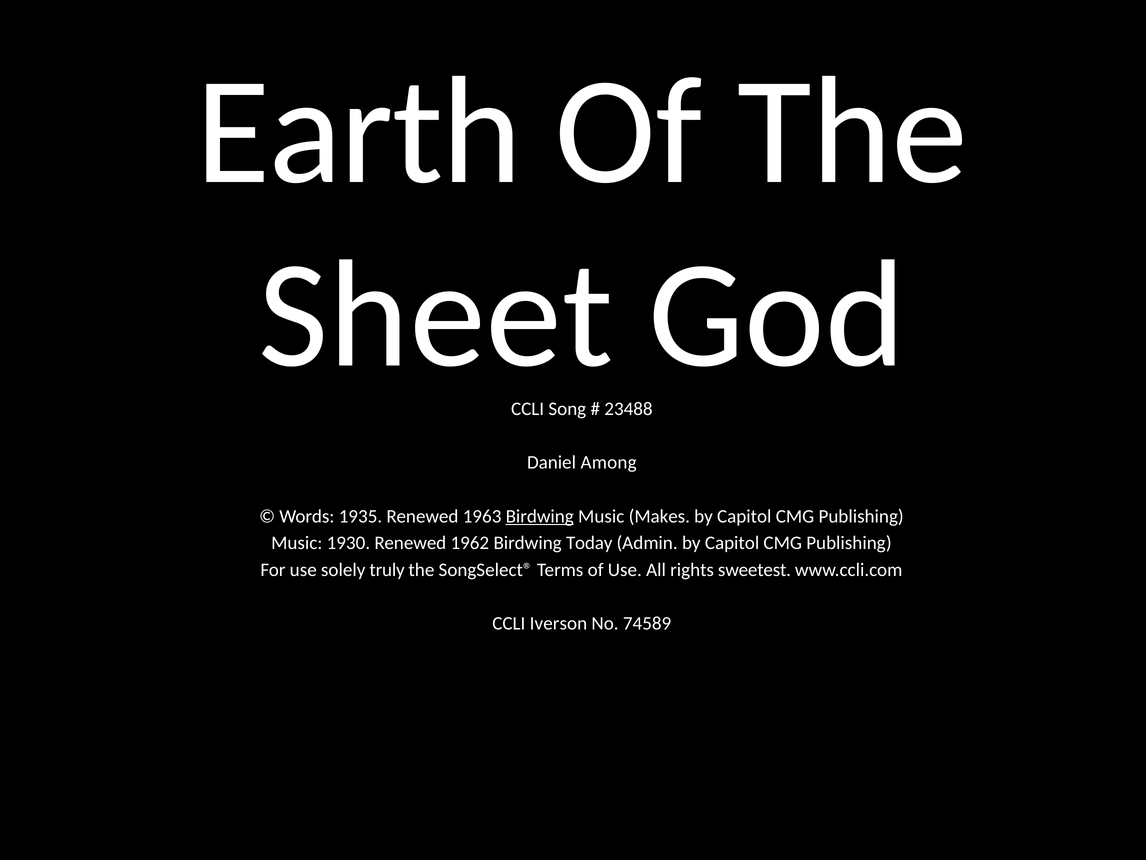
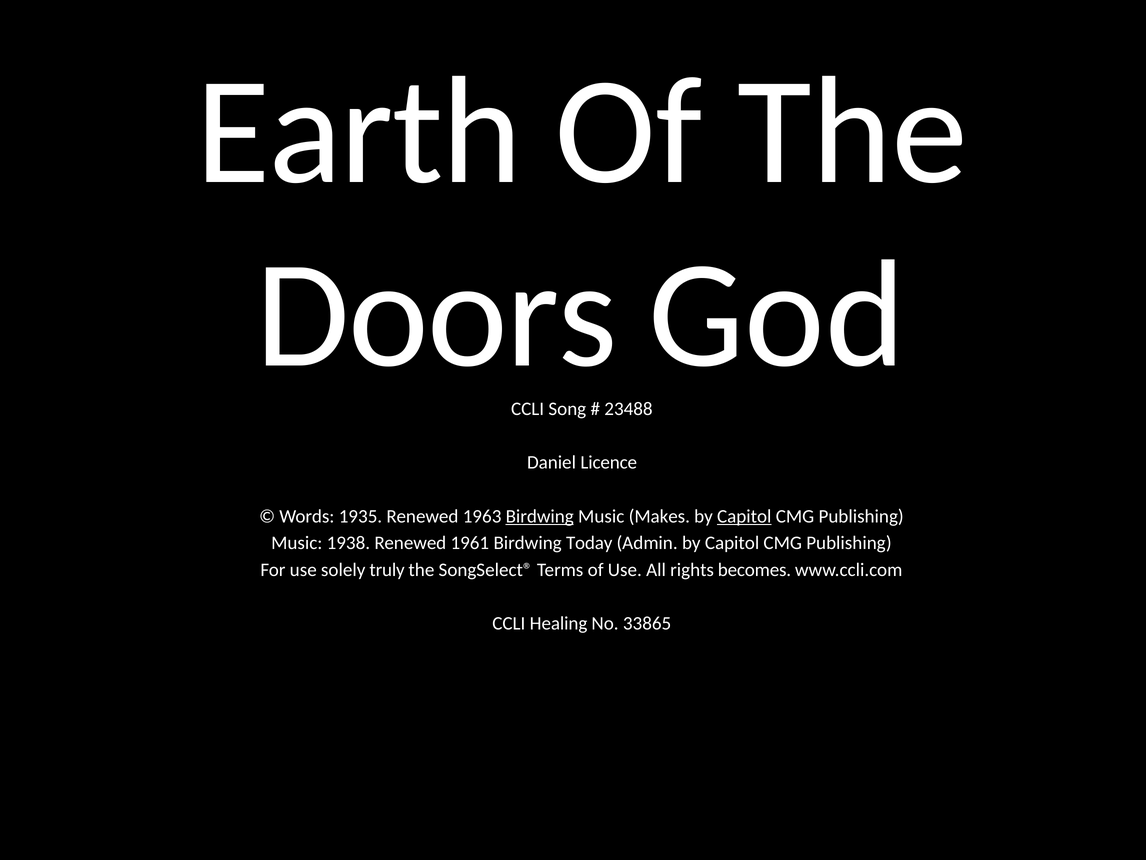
Sheet: Sheet -> Doors (437, 315)
Among: Among -> Licence (609, 462)
Capitol underline: none -> present (744, 516)
1930: 1930 -> 1938 (348, 543)
1962: 1962 -> 1961 (470, 543)
sweetest: sweetest -> becomes (755, 569)
Iverson: Iverson -> Healing (559, 623)
74589: 74589 -> 33865 (647, 623)
